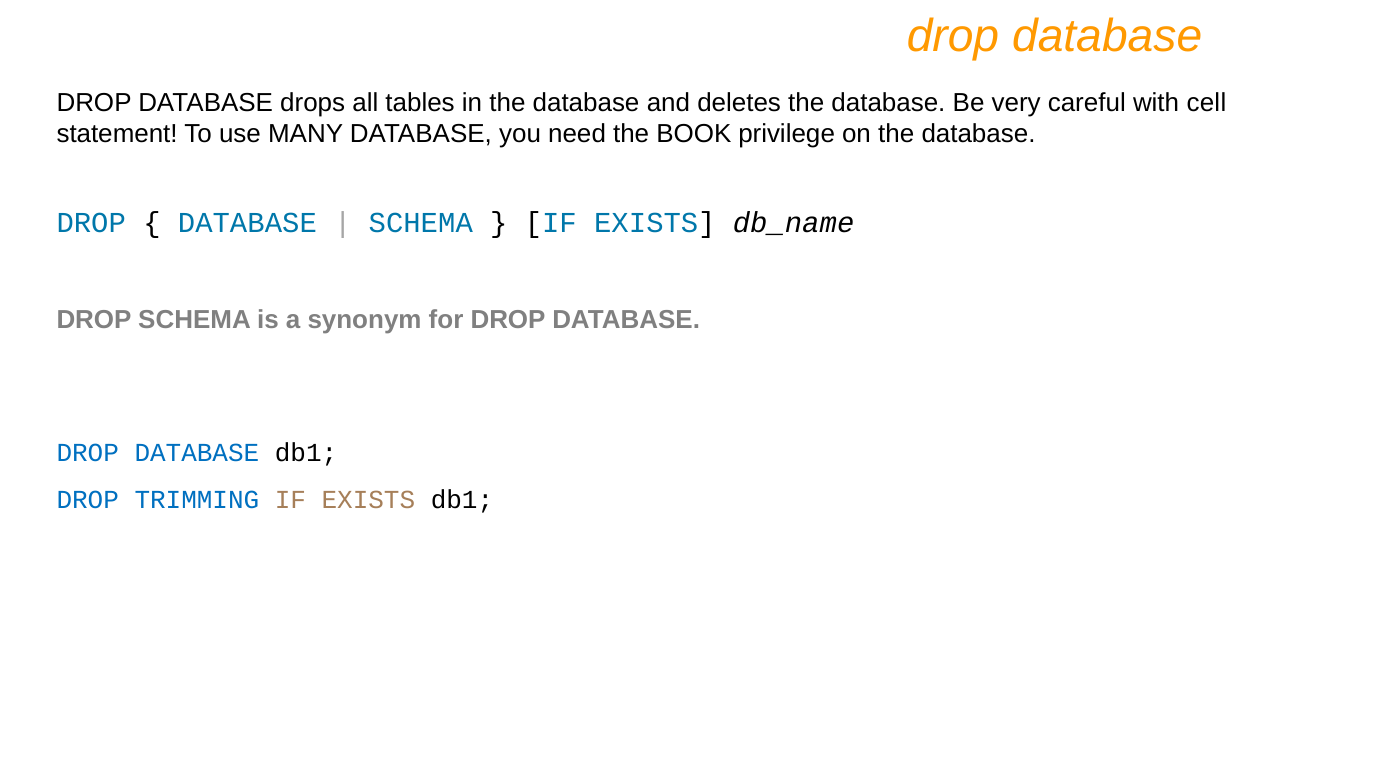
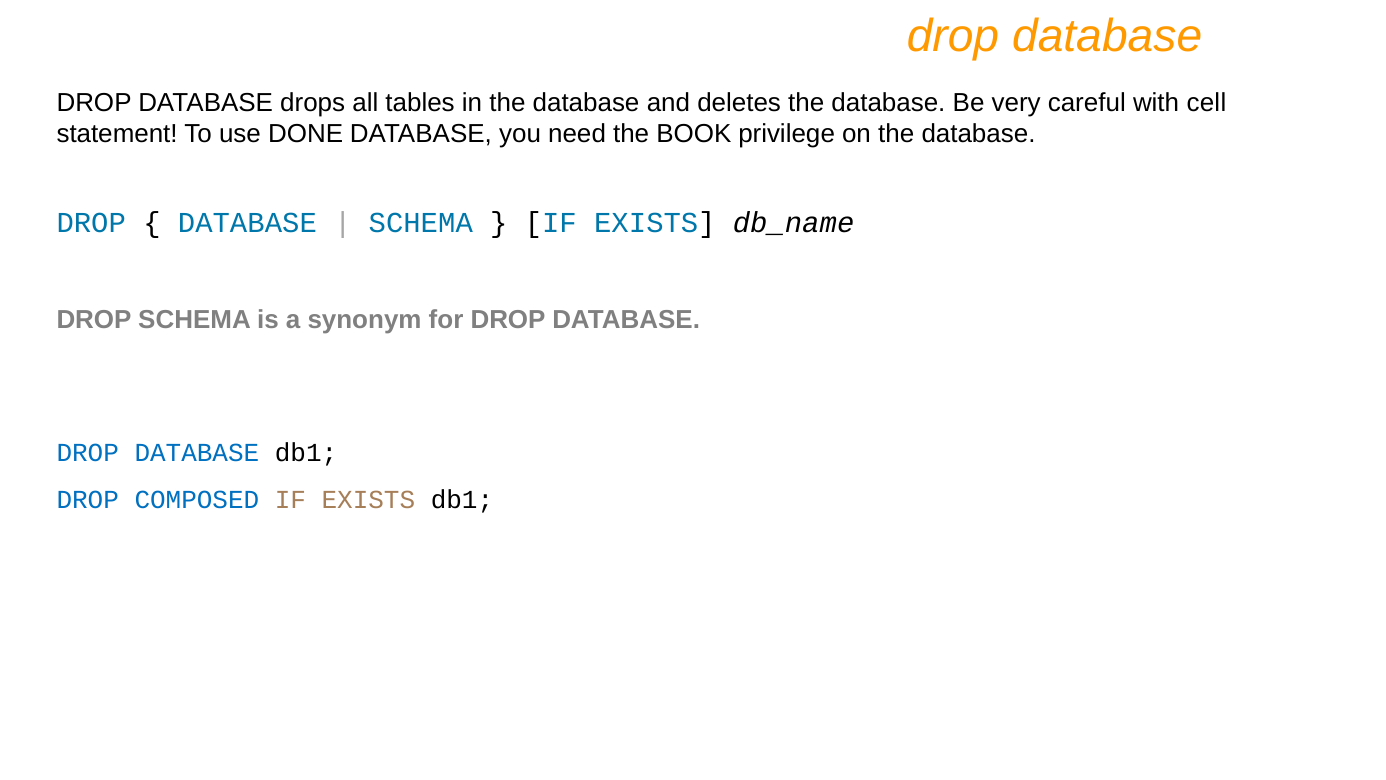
MANY: MANY -> DONE (306, 134)
TRIMMING: TRIMMING -> COMPOSED (197, 499)
